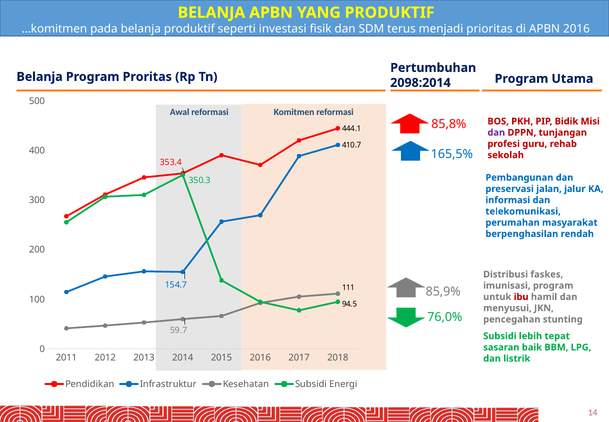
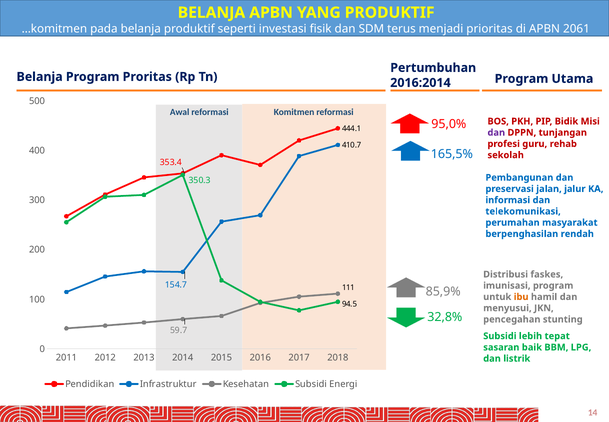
APBN 2016: 2016 -> 2061 (576, 29)
2098:2014: 2098:2014 -> 2016:2014 (420, 83)
85,8%: 85,8% -> 95,0% (449, 124)
ibu colour: red -> orange (521, 297)
76,0%: 76,0% -> 32,8% (445, 317)
